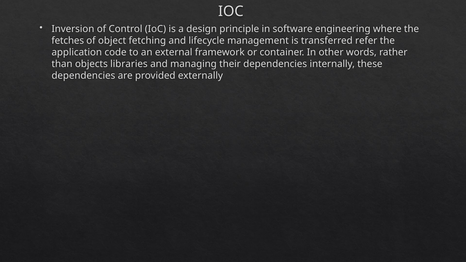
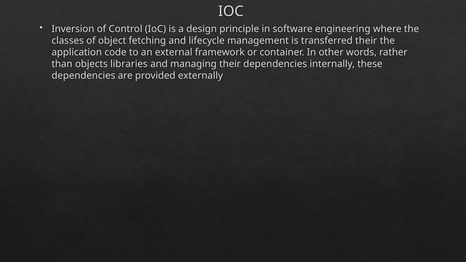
fetches: fetches -> classes (68, 41)
transferred refer: refer -> their (366, 41)
